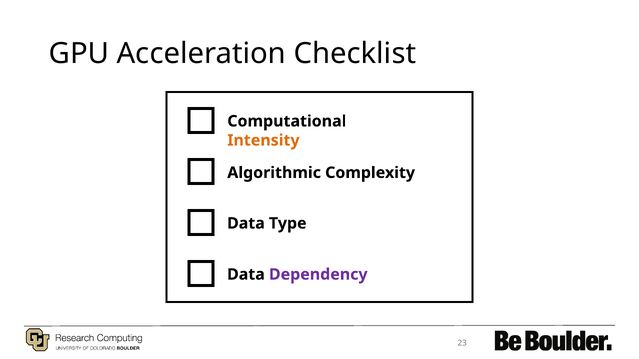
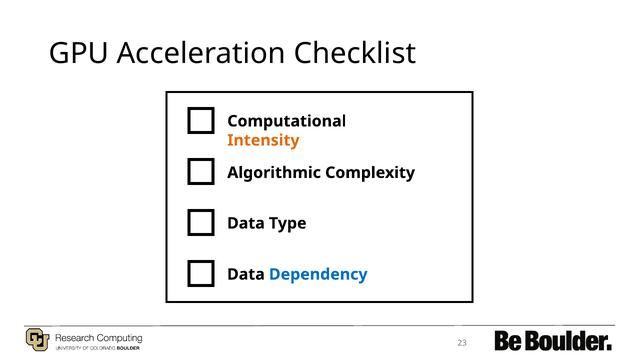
Dependency colour: purple -> blue (318, 275)
